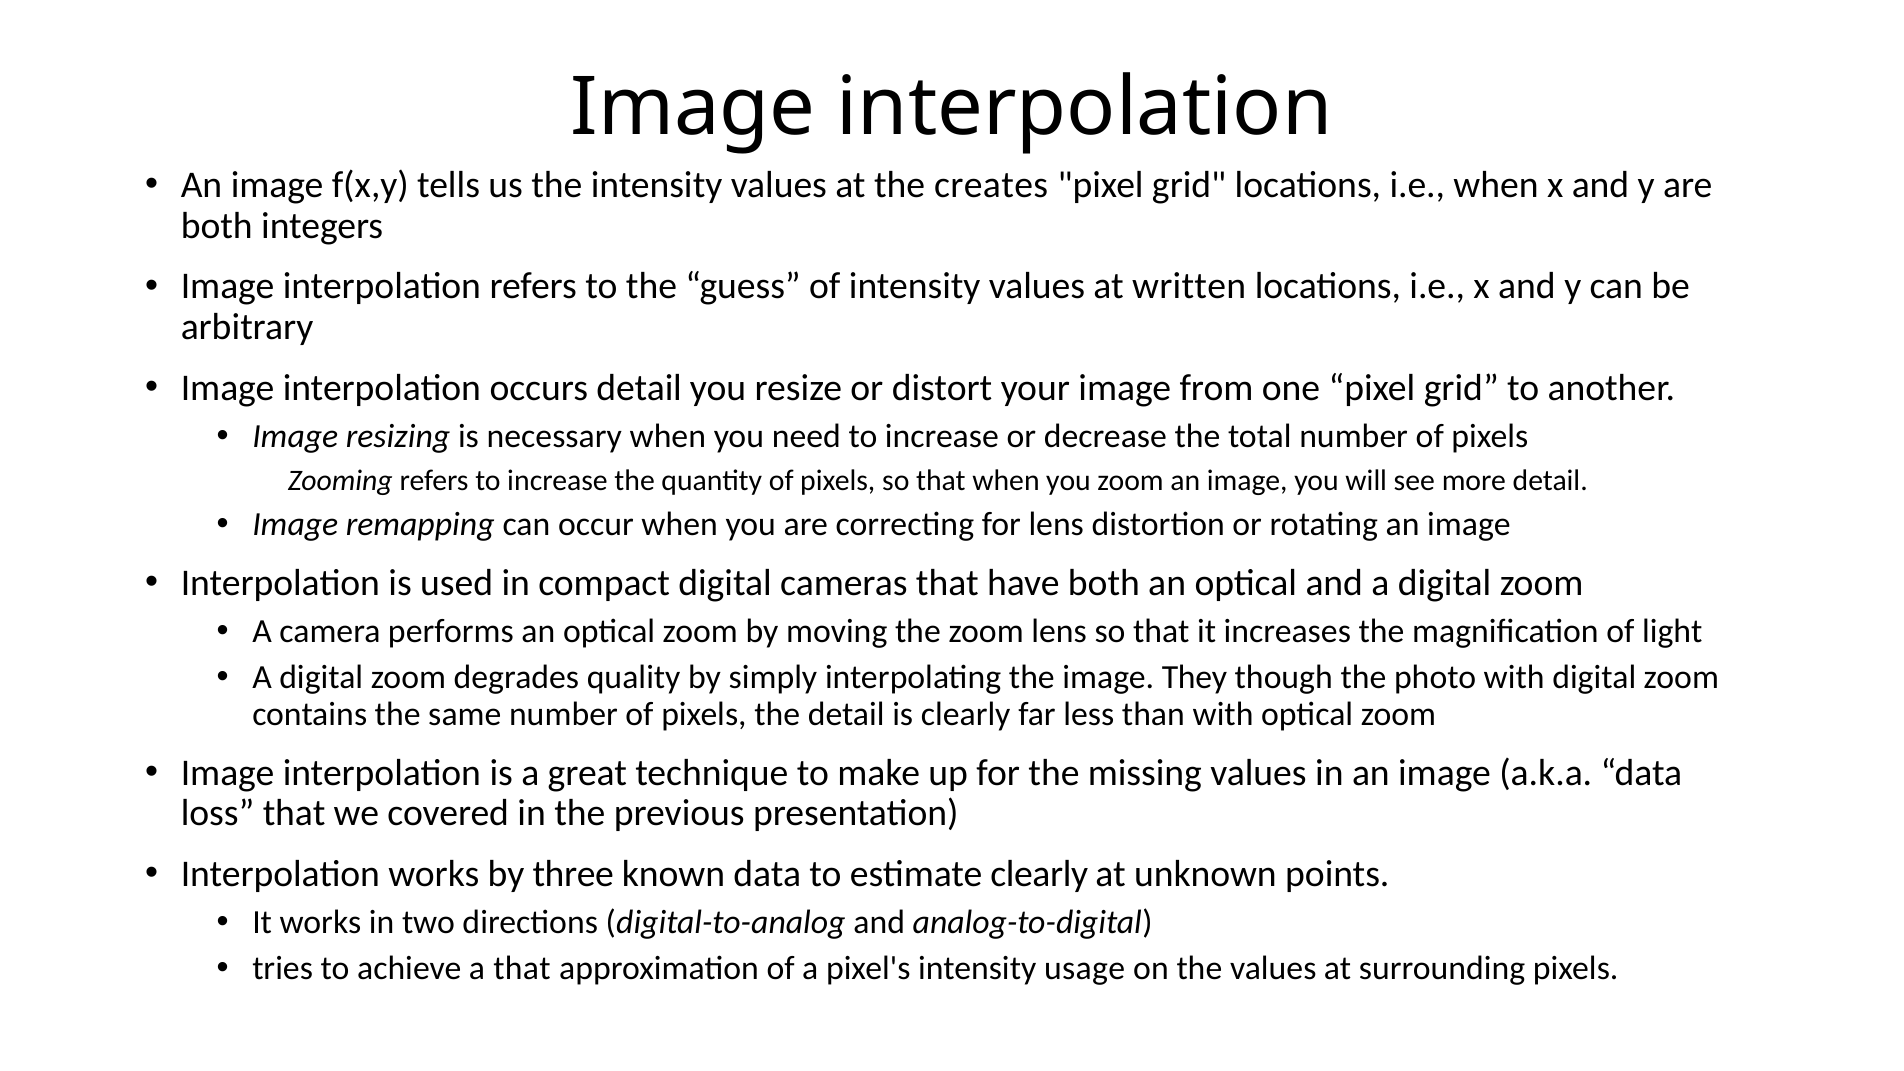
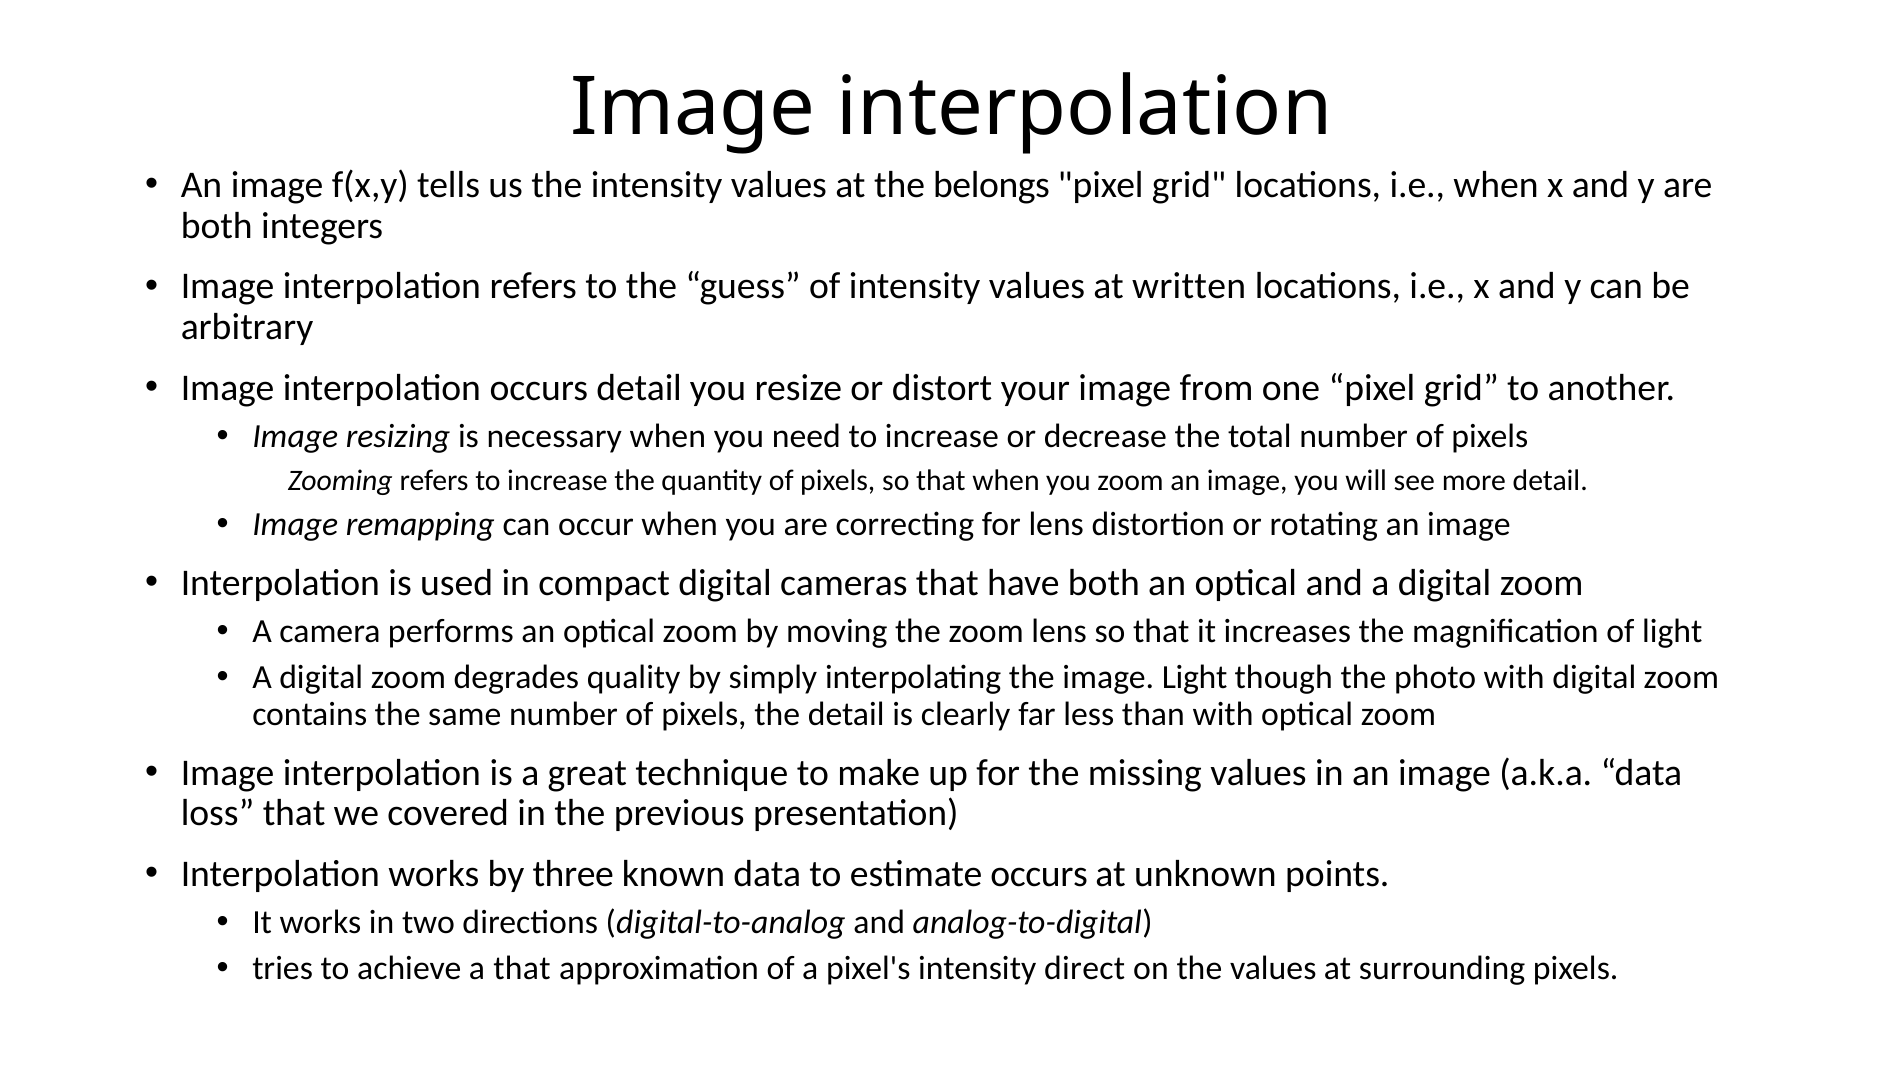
creates: creates -> belongs (992, 185)
image They: They -> Light (1195, 678)
estimate clearly: clearly -> occurs (1039, 874)
usage: usage -> direct (1085, 969)
